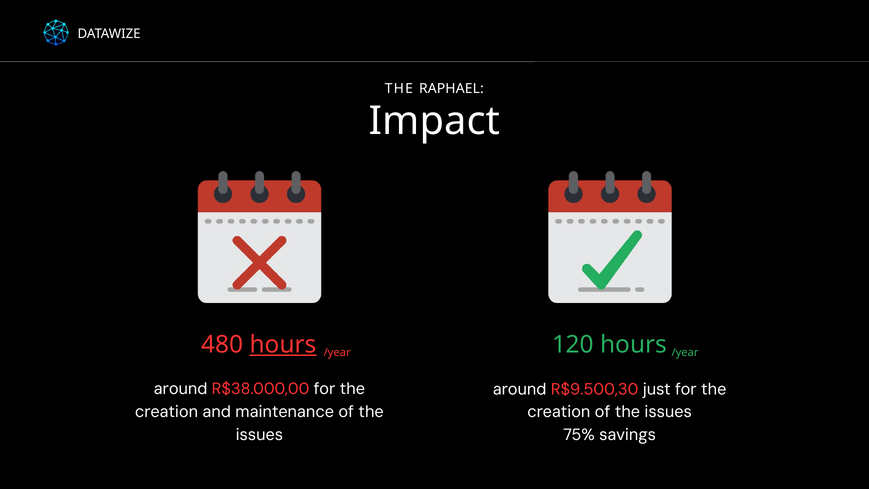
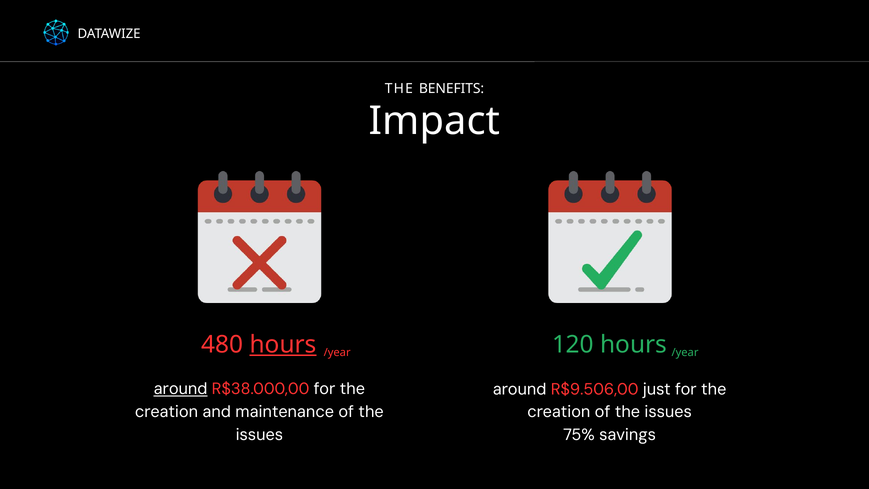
RAPHAEL: RAPHAEL -> BENEFITS (452, 89)
around underline: none -> present (181, 389)
R$9.500,30: R$9.500,30 -> R$9.506,00 (595, 389)
